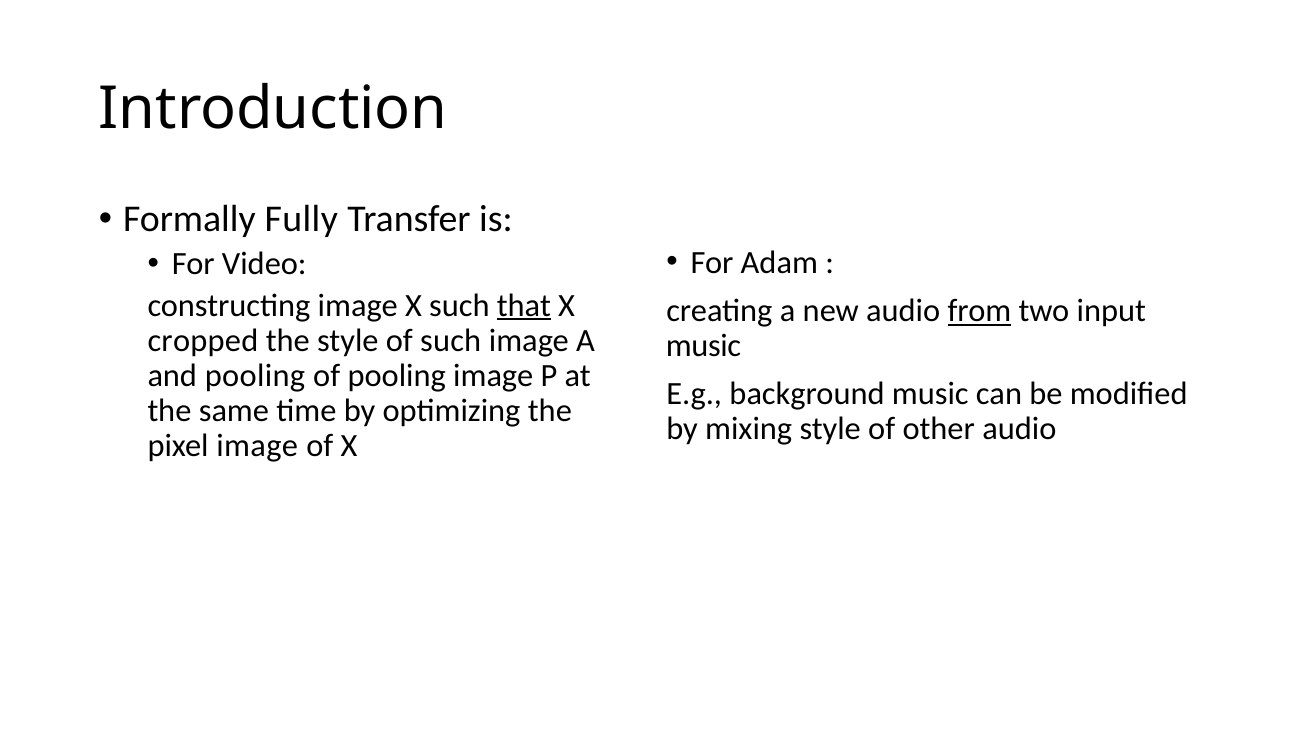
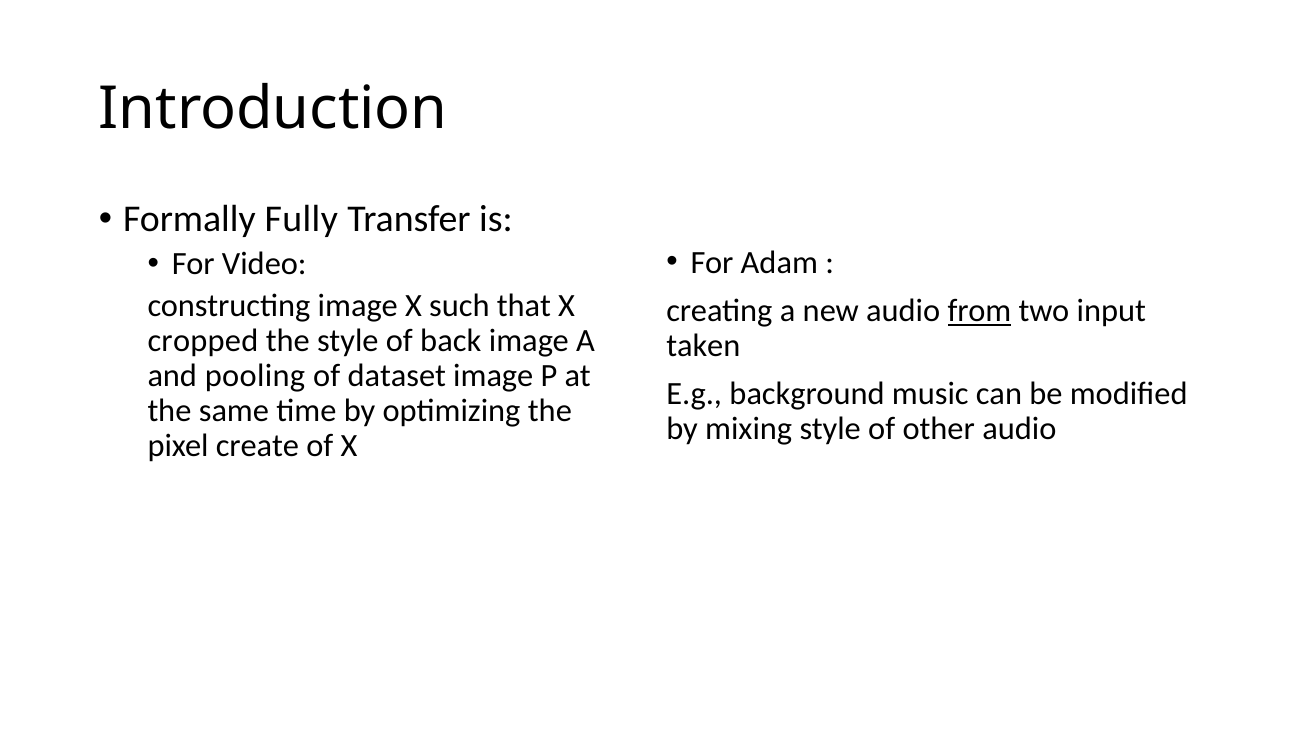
that underline: present -> none (524, 306)
of such: such -> back (451, 341)
music: music -> taken (703, 346)
of pooling: pooling -> dataset (397, 376)
pixel image: image -> create (257, 446)
